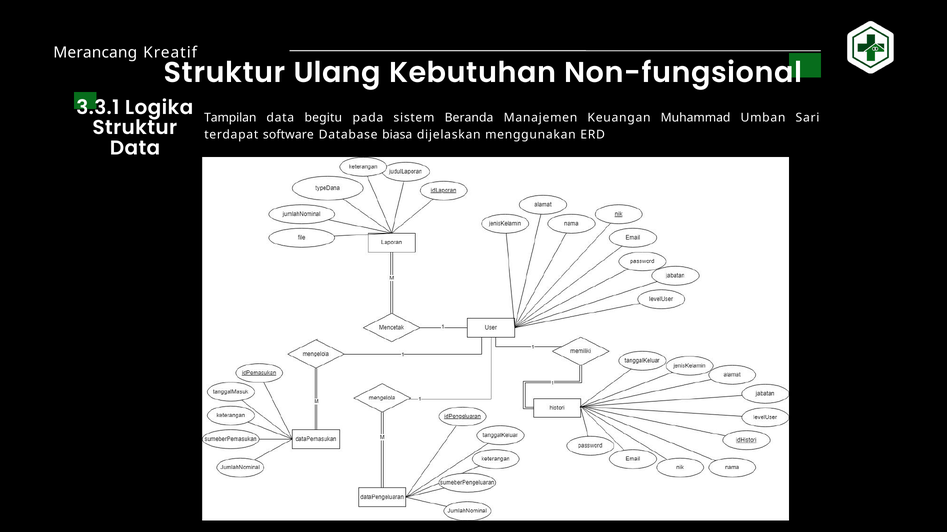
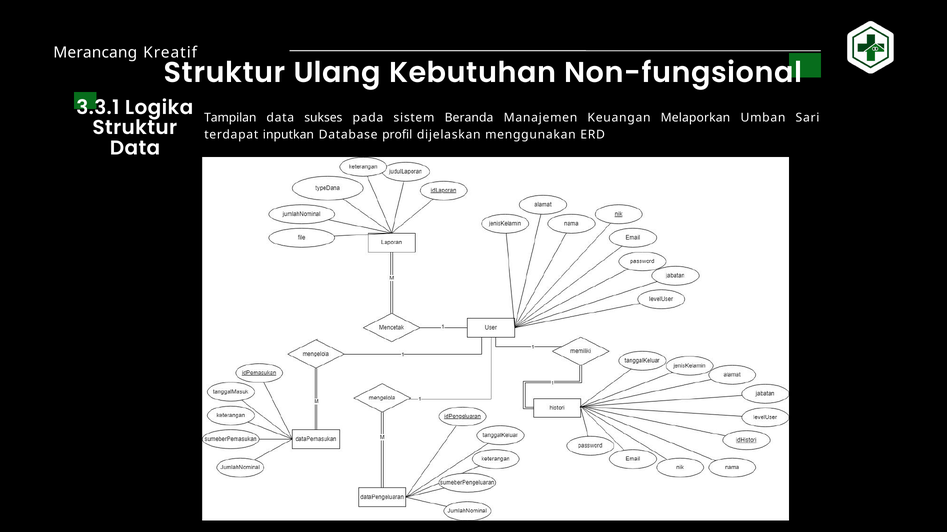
begitu: begitu -> sukses (323, 118)
Muhammad: Muhammad -> Melaporkan (695, 118)
software: software -> inputkan (288, 135)
biasa: biasa -> profil (397, 135)
